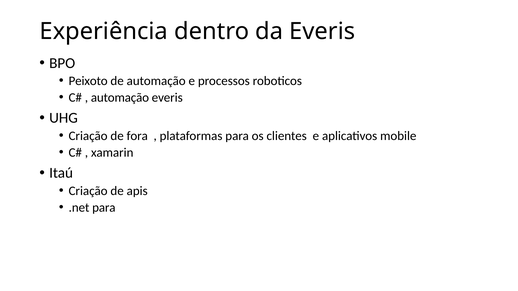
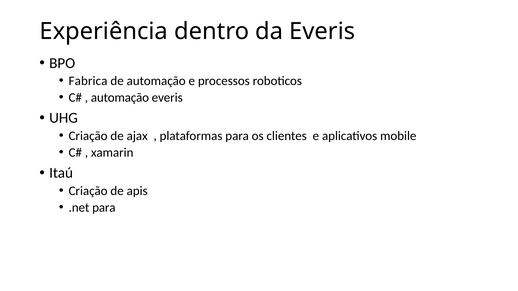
Peixoto: Peixoto -> Fabrica (88, 81)
fora: fora -> ajax (137, 136)
